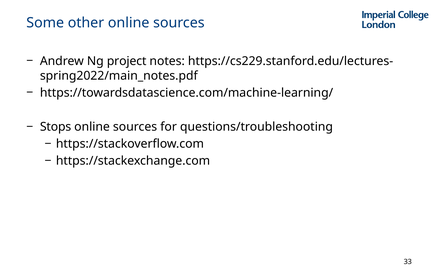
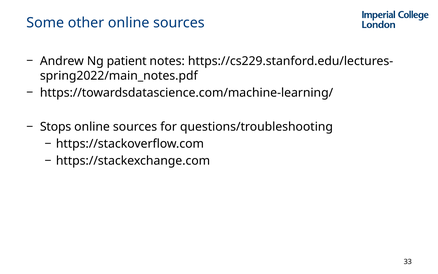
project: project -> patient (127, 61)
